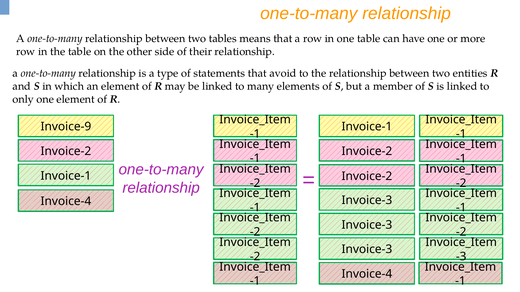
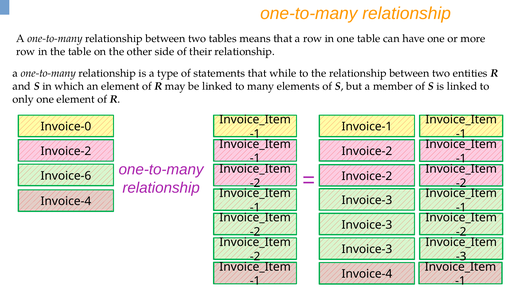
avoid: avoid -> while (283, 74)
Invoice-9: Invoice-9 -> Invoice-0 (66, 127)
Invoice-1: Invoice-1 -> Invoice-6 (66, 176)
